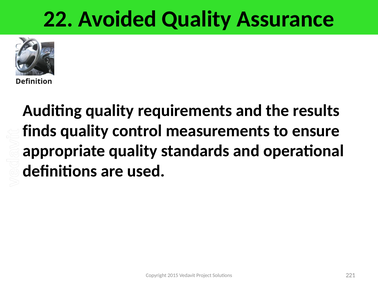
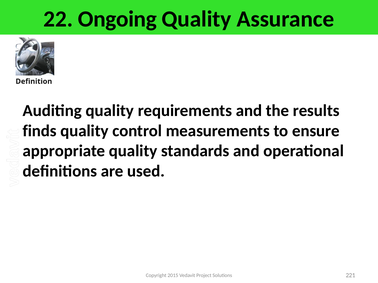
Avoided: Avoided -> Ongoing (117, 19)
